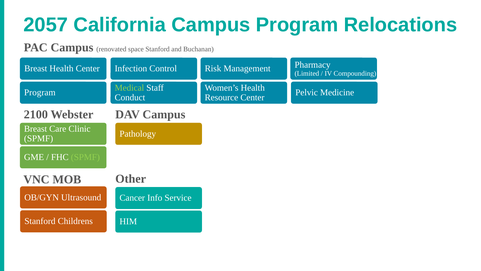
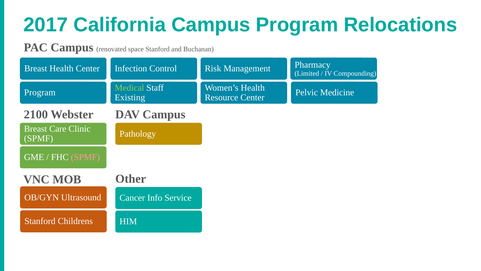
2057: 2057 -> 2017 (46, 25)
Conduct: Conduct -> Existing (130, 97)
SPMF colour: light green -> pink (85, 157)
